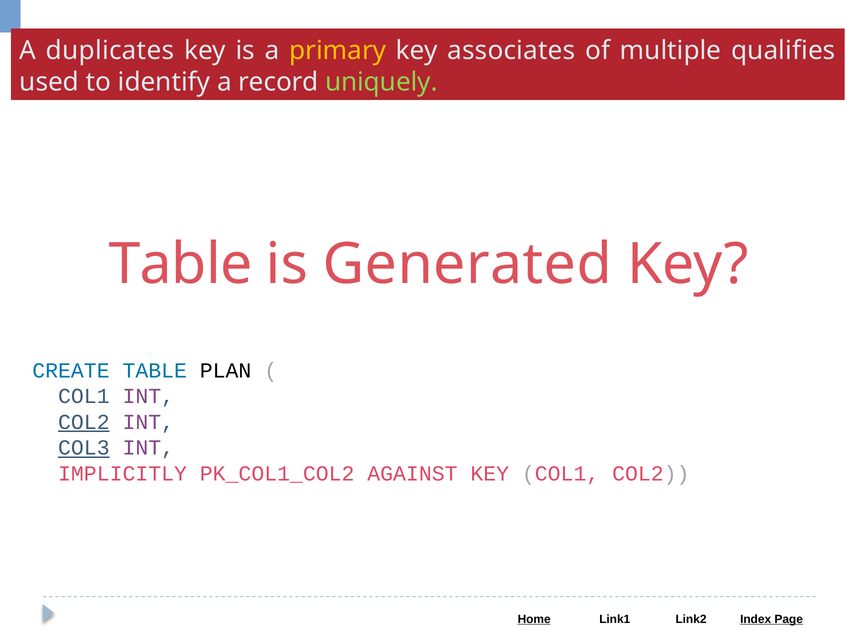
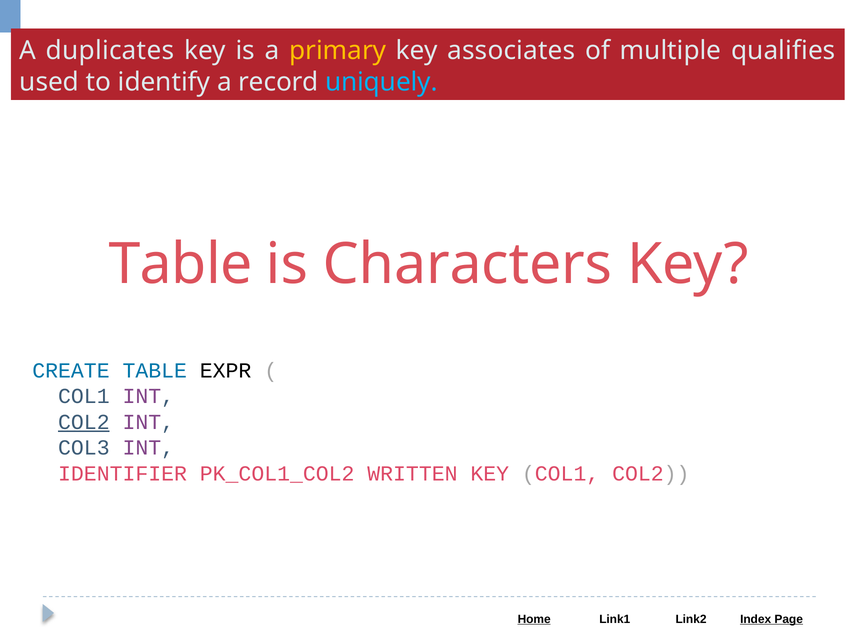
uniquely colour: light green -> light blue (381, 82)
Generated: Generated -> Characters (468, 264)
PLAN: PLAN -> EXPR (226, 371)
COL3 underline: present -> none (84, 448)
IMPLICITLY: IMPLICITLY -> IDENTIFIER (123, 474)
AGAINST: AGAINST -> WRITTEN (412, 474)
